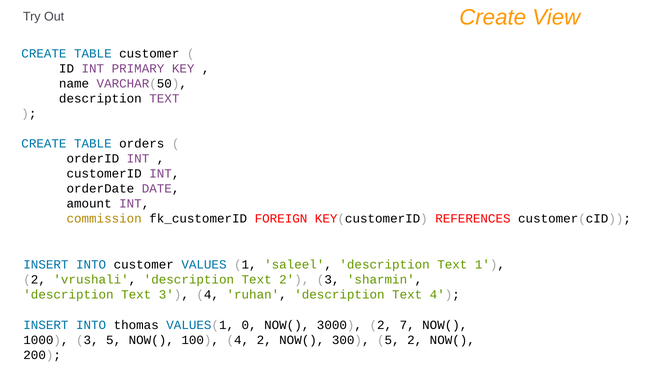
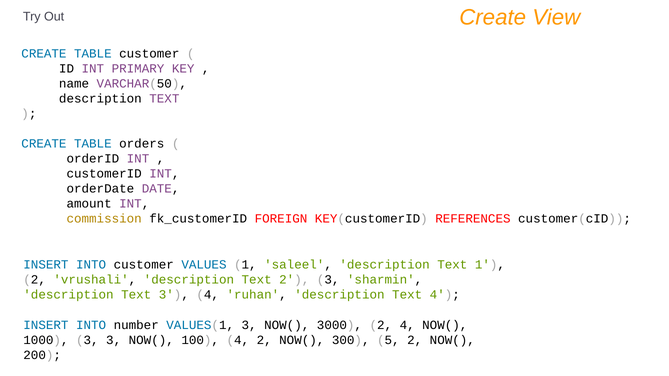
thomas: thomas -> number (136, 325)
VALUES(1 0: 0 -> 3 (249, 325)
2 7: 7 -> 4 (407, 325)
3 5: 5 -> 3 (114, 340)
